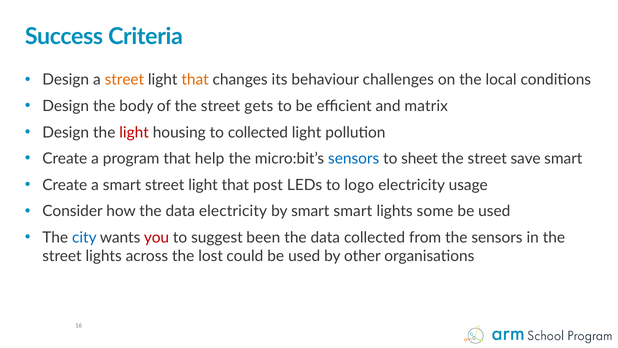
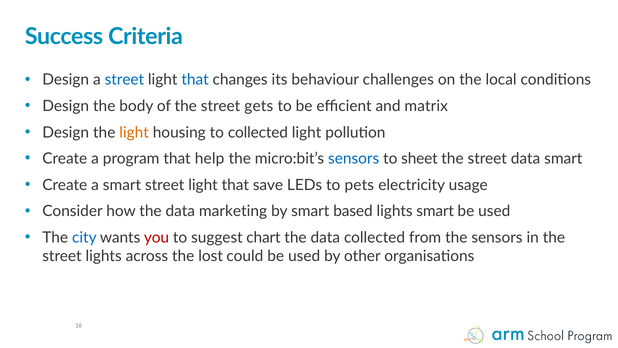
street colour: orange -> blue (124, 80)
that colour: orange -> blue (195, 80)
light colour: red -> orange (134, 132)
street save: save -> data (526, 159)
post: post -> save (268, 185)
logo: logo -> pets (359, 185)
data electricity: electricity -> marketing (233, 211)
smart smart: smart -> based (353, 211)
lights some: some -> smart (435, 211)
been: been -> chart (263, 237)
